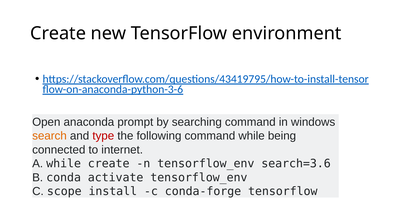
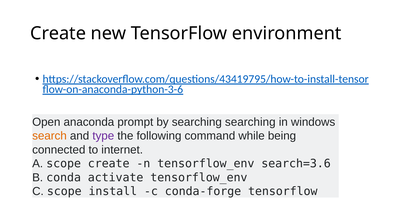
searching command: command -> searching (250, 122)
type colour: red -> purple (103, 136)
A while: while -> scope (64, 163)
